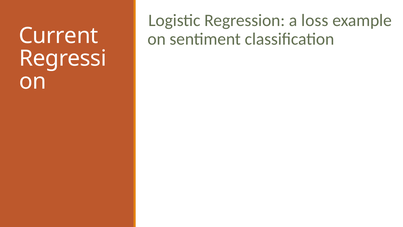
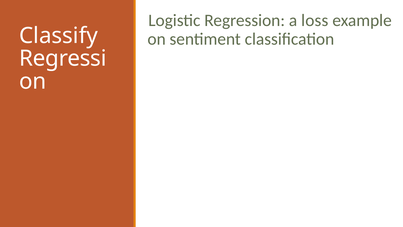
Current: Current -> Classify (58, 36)
